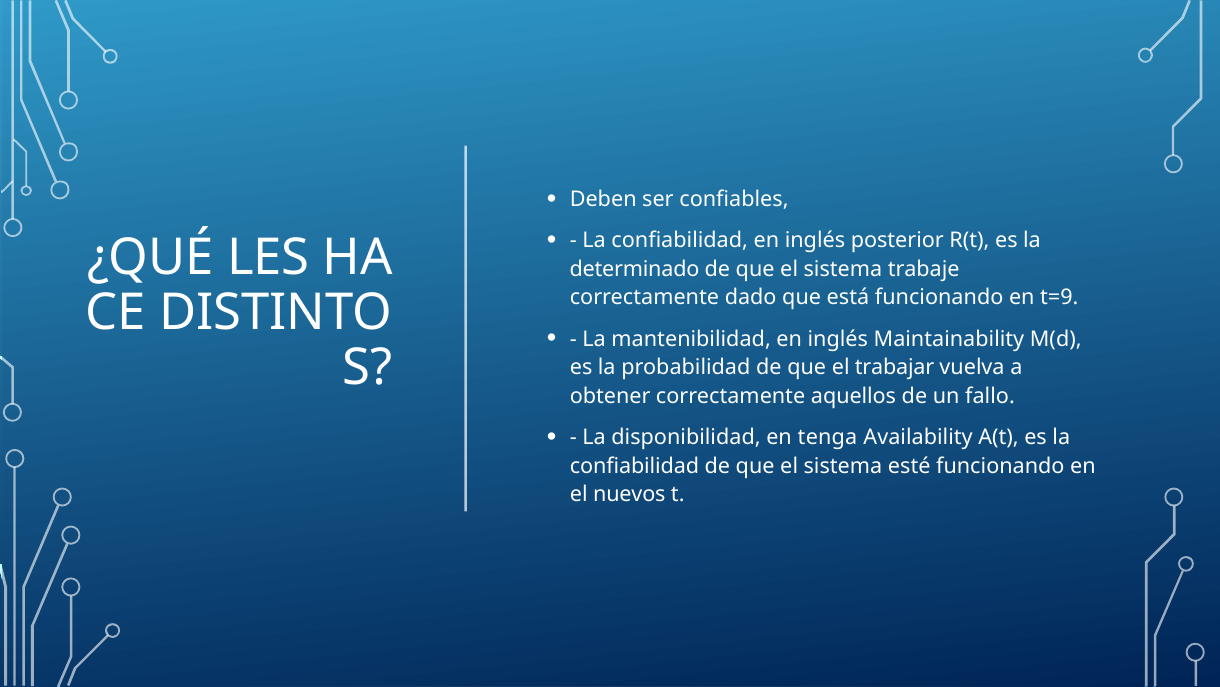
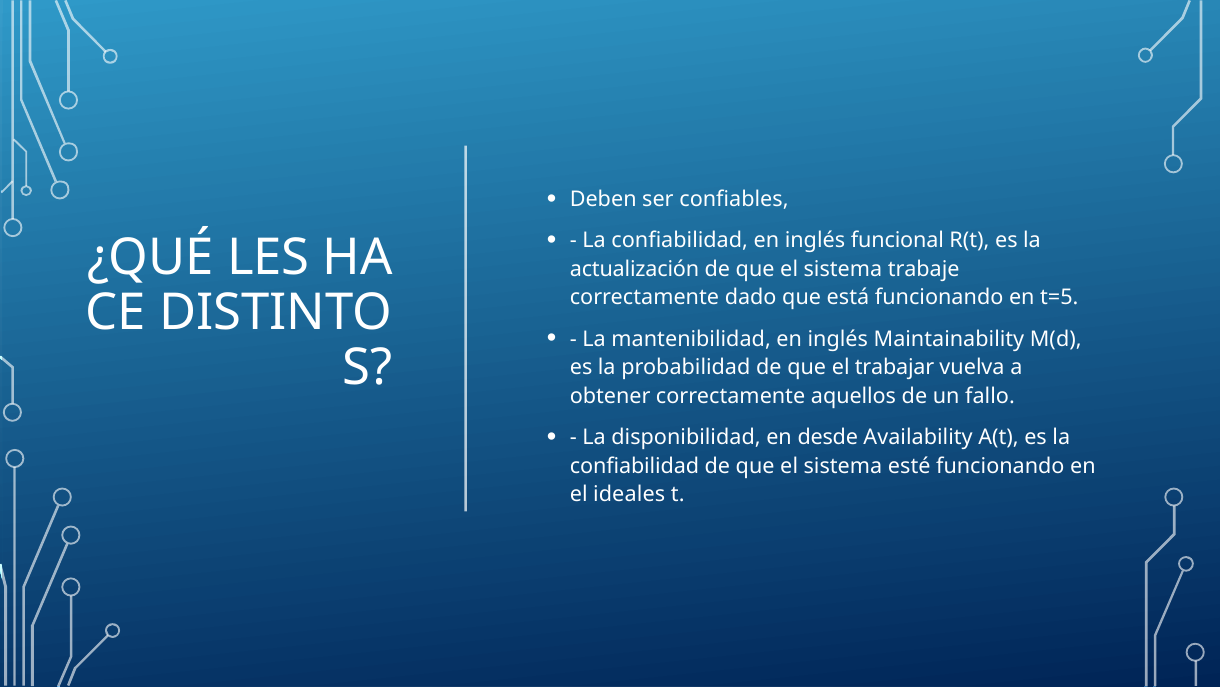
posterior: posterior -> funcional (897, 240)
determinado: determinado -> actualización (634, 269)
t=9: t=9 -> t=5 (1059, 297)
tenga: tenga -> desde (828, 437)
nuevos: nuevos -> ideales (629, 494)
